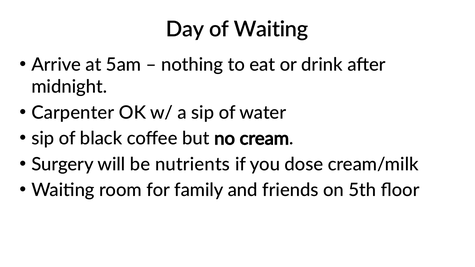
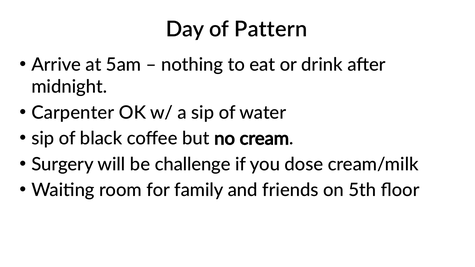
of Waiting: Waiting -> Pattern (271, 29)
nutrients: nutrients -> challenge (193, 164)
